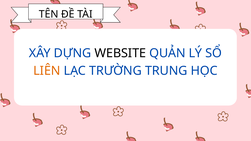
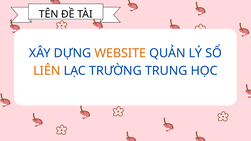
WEBSITE colour: black -> orange (120, 53)
